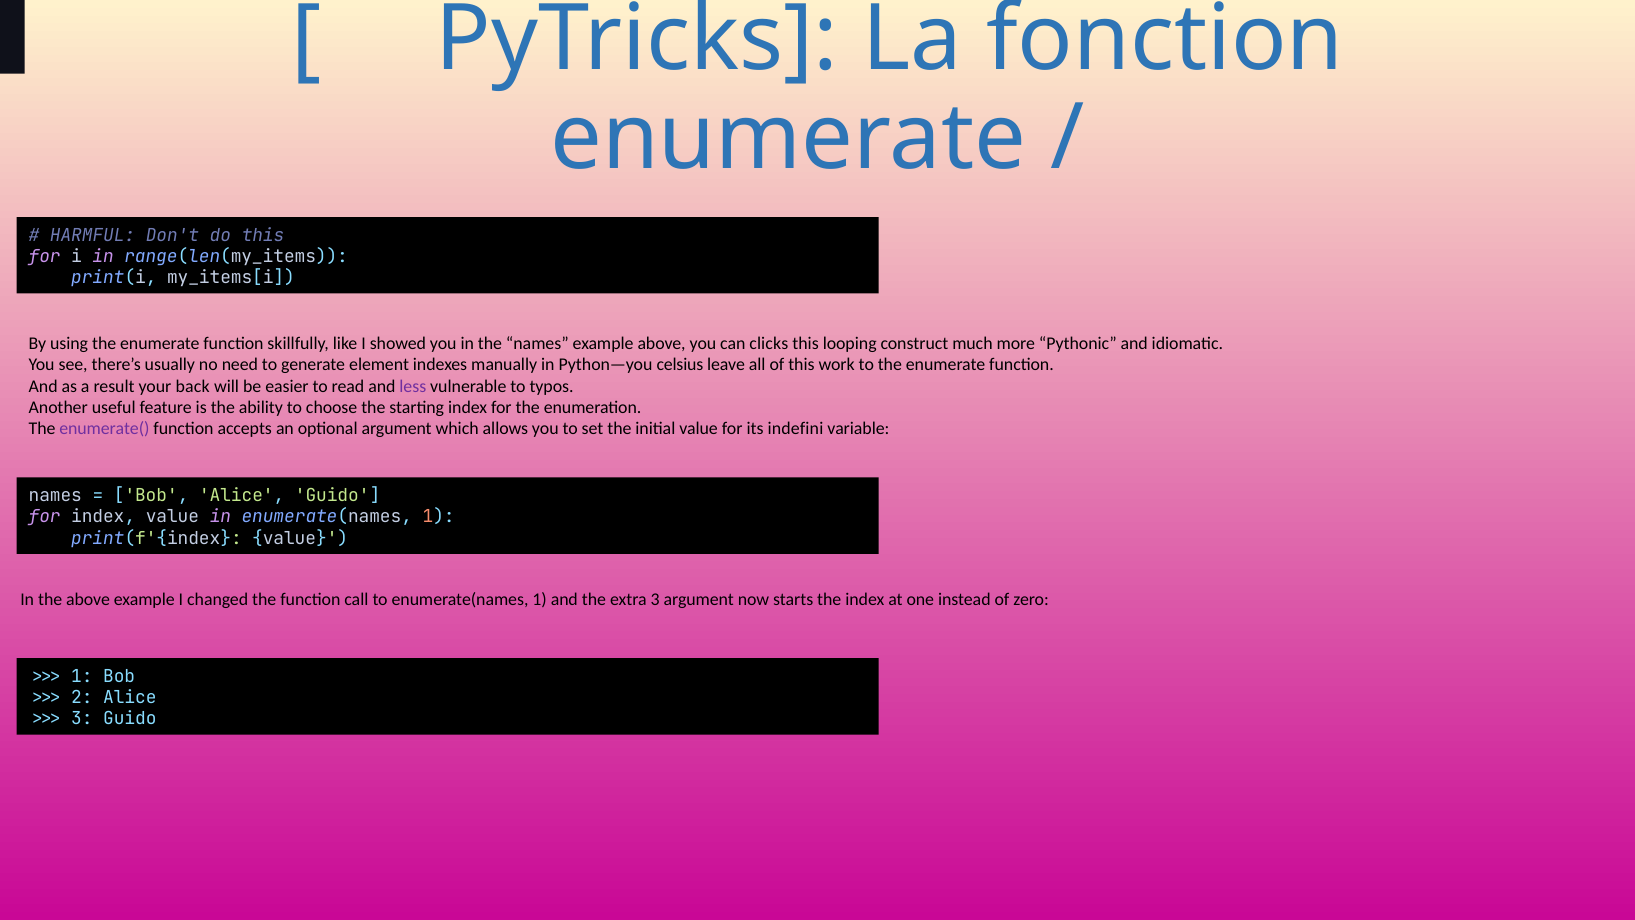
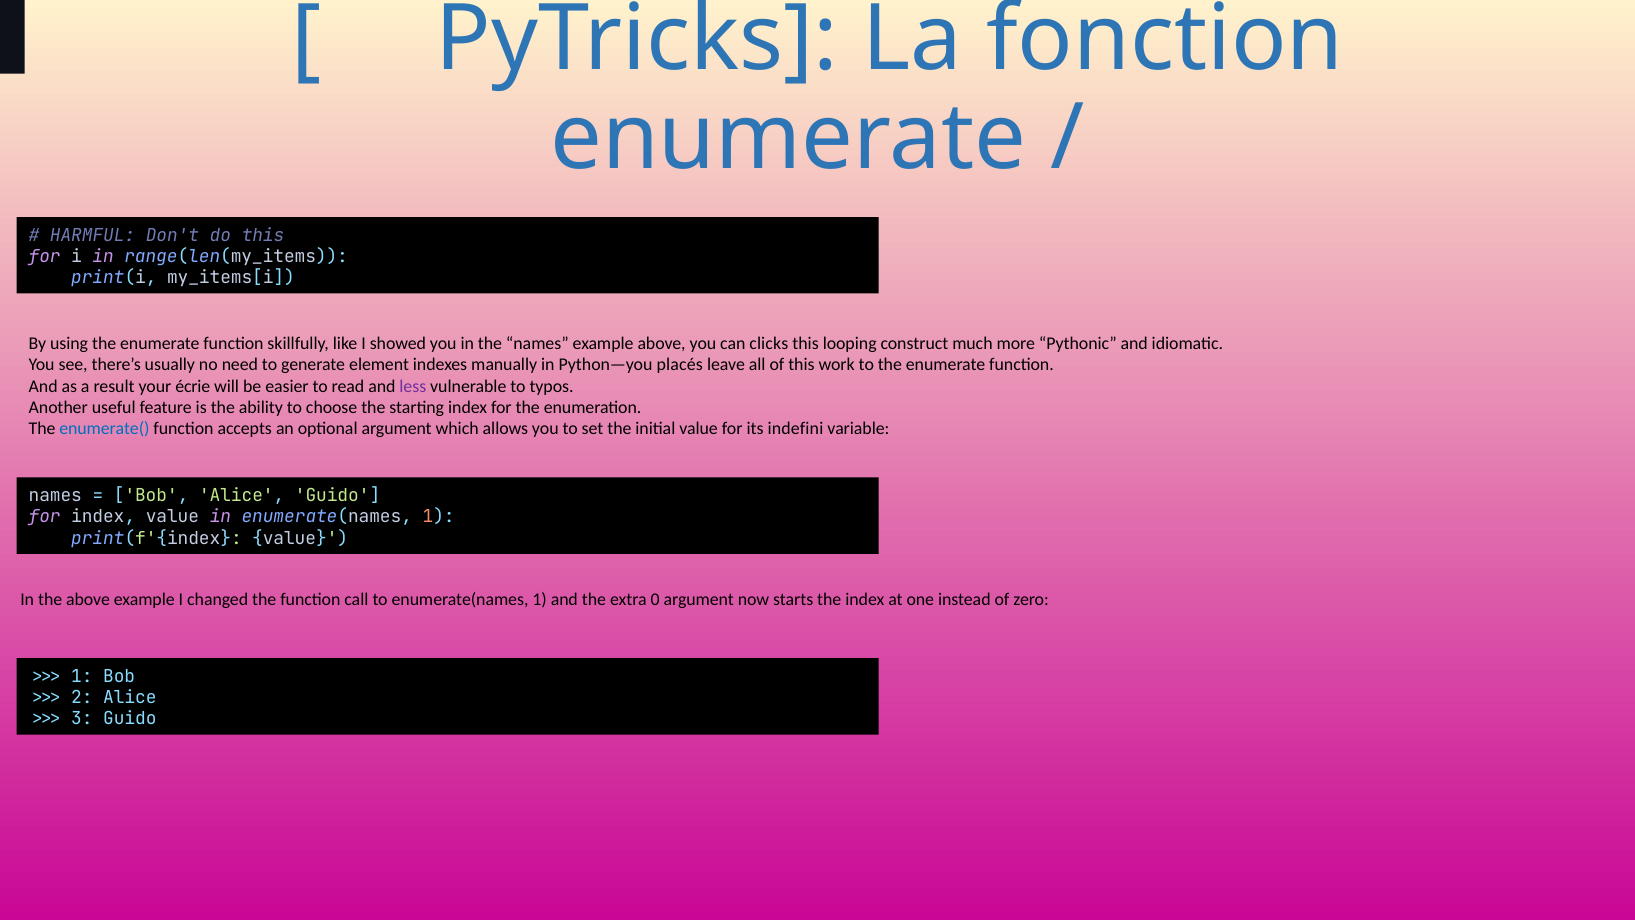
celsius: celsius -> placés (680, 365)
back: back -> écrie (193, 386)
enumerate( colour: purple -> blue (104, 429)
extra 3: 3 -> 0 (655, 599)
